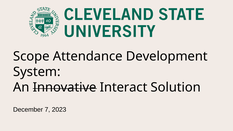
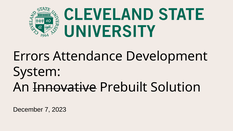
Scope: Scope -> Errors (31, 56)
Interact: Interact -> Prebuilt (124, 87)
